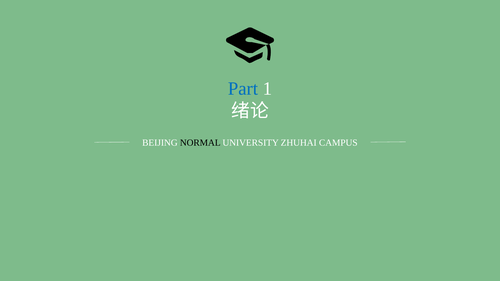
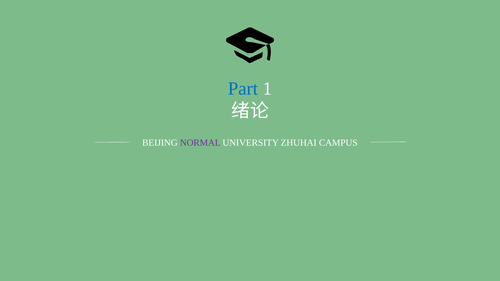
NORMAL colour: black -> purple (200, 143)
